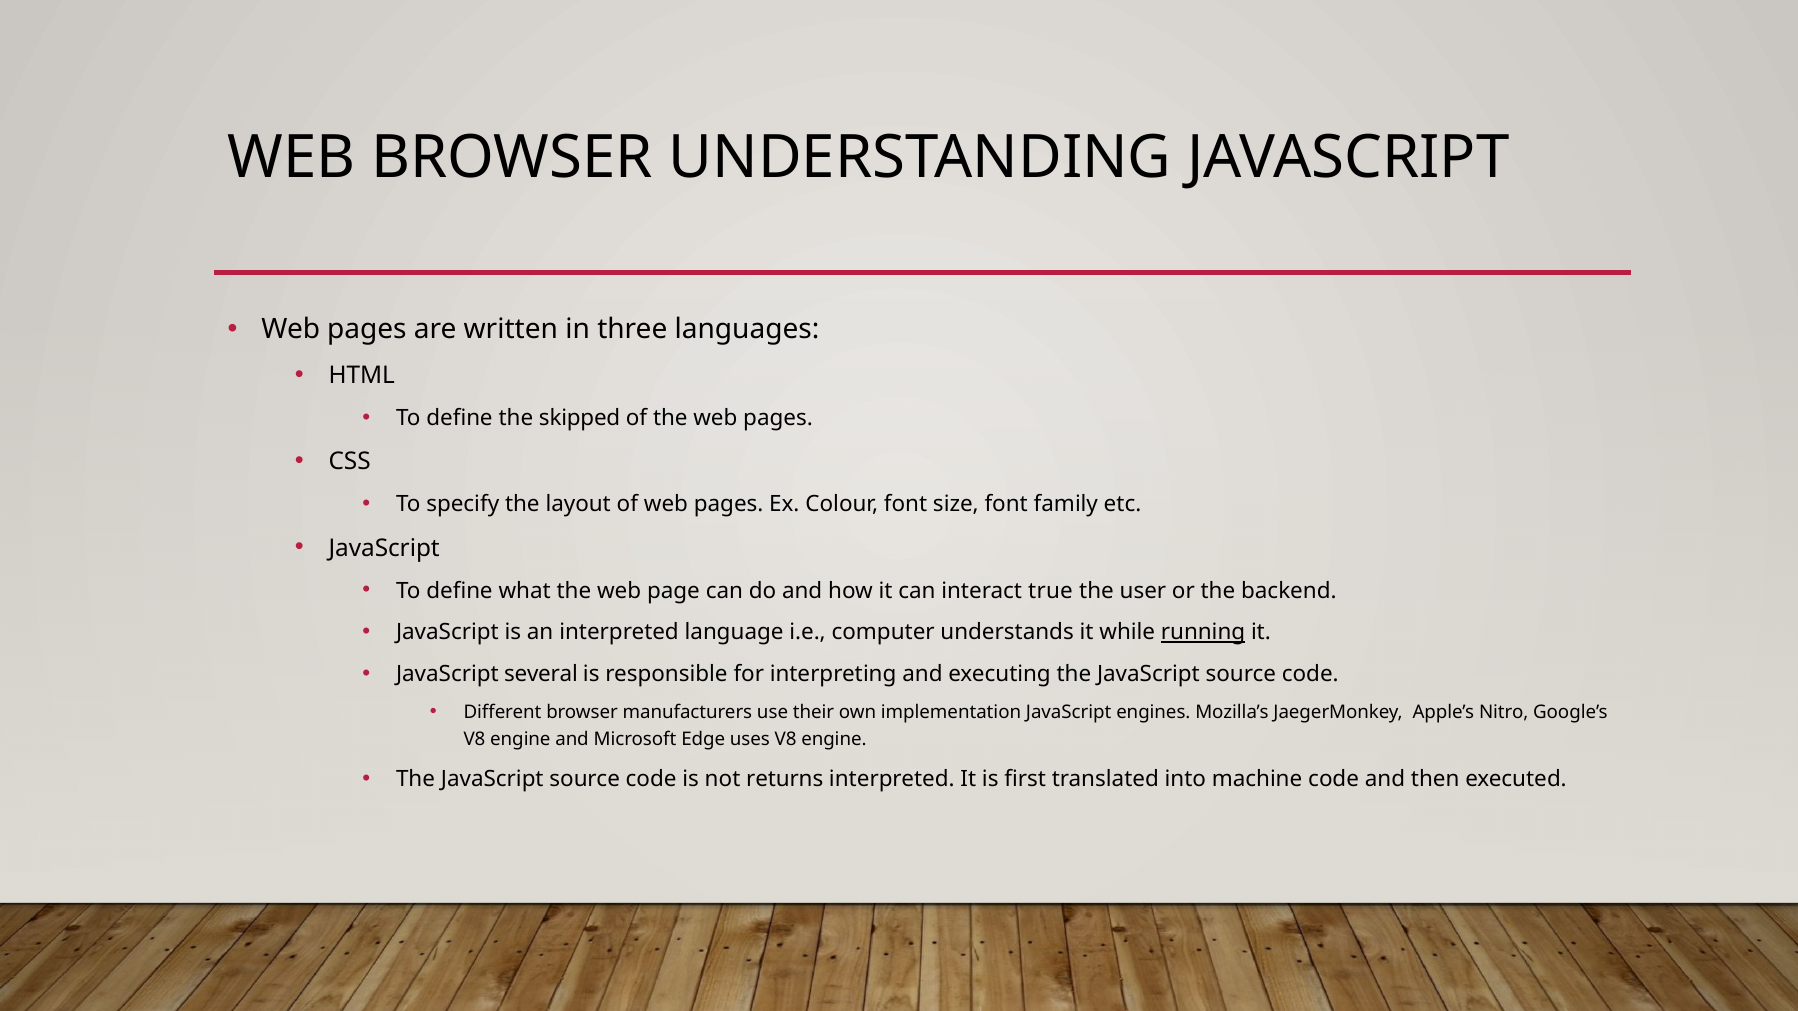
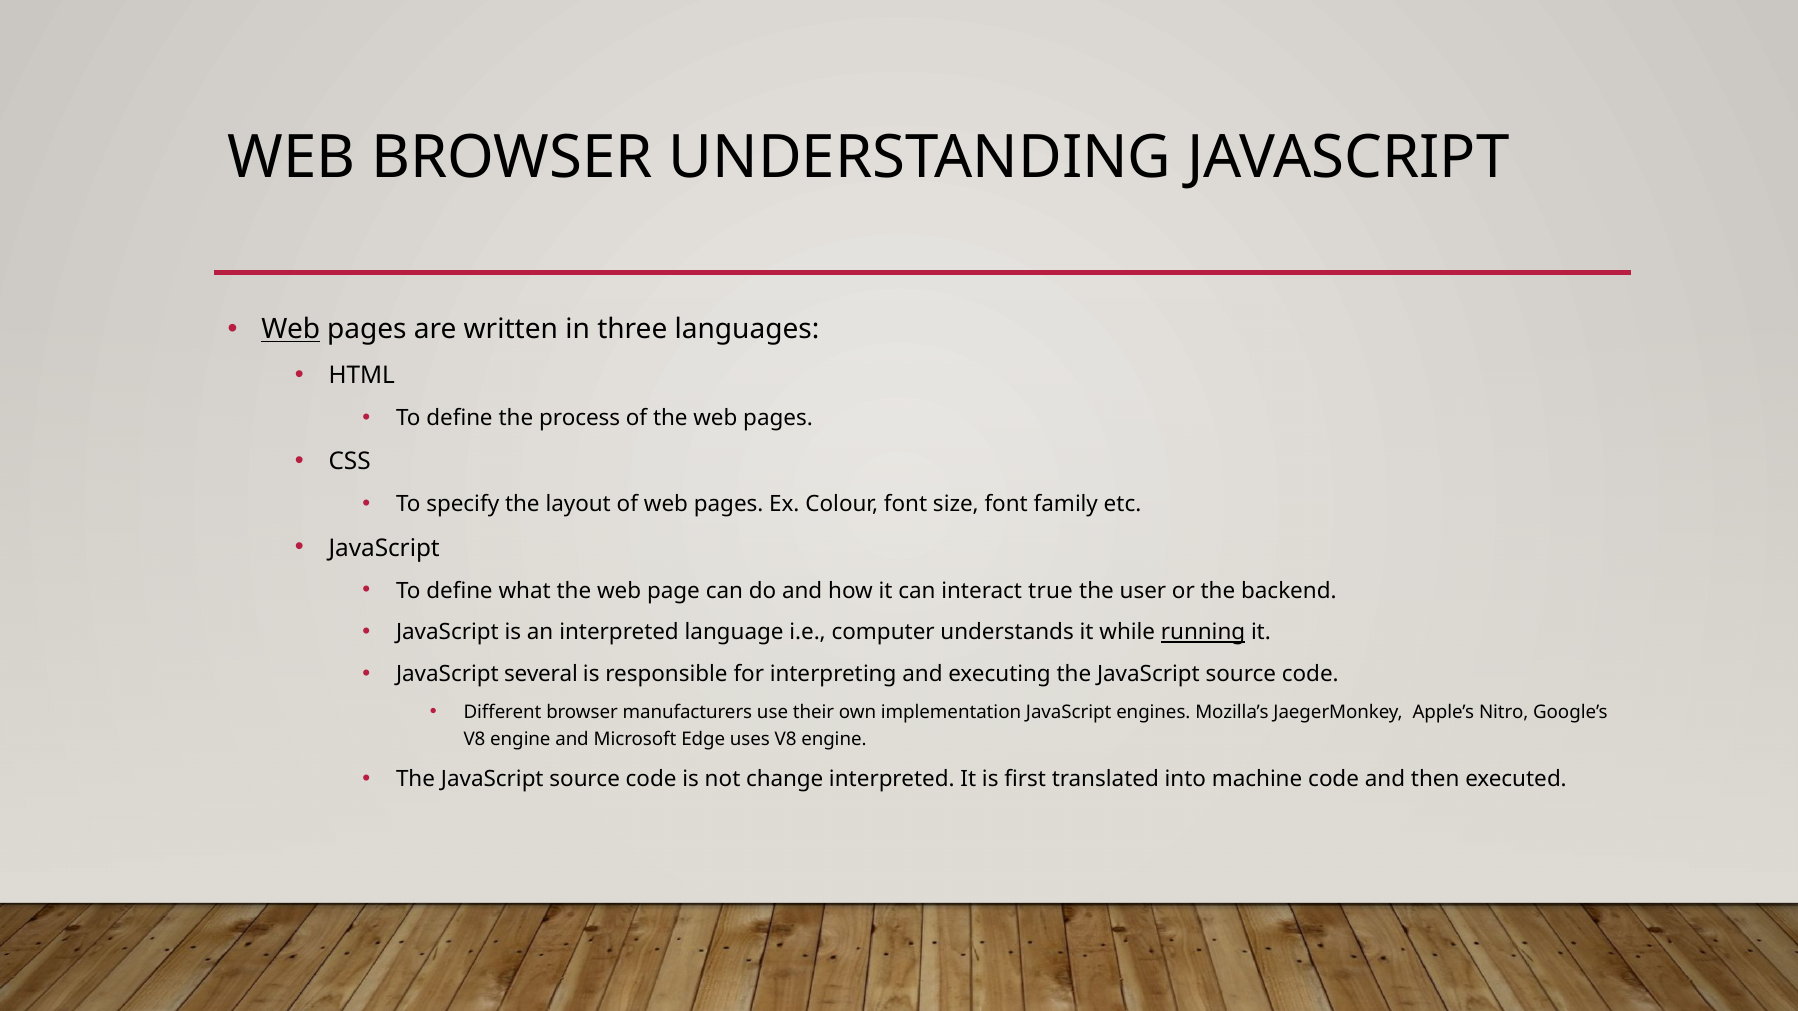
Web underline: none -> present (291, 330)
skipped: skipped -> process (580, 419)
returns: returns -> change (785, 779)
